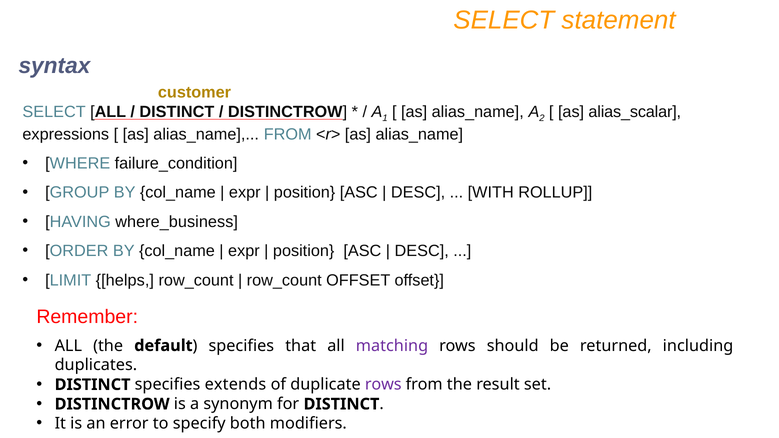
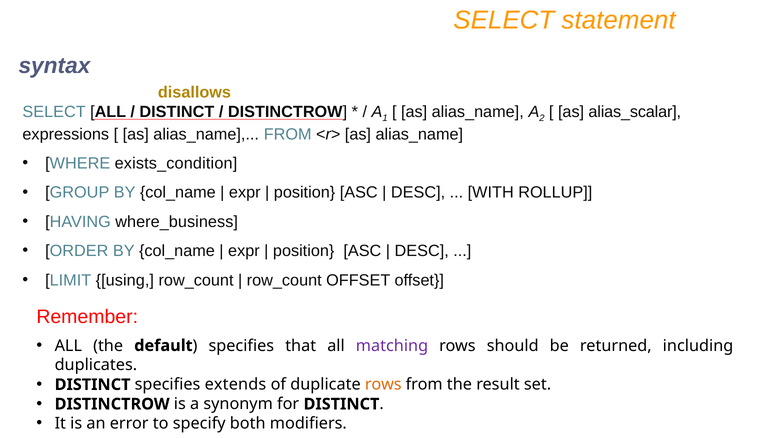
customer: customer -> disallows (194, 93)
failure_condition: failure_condition -> exists_condition (176, 163)
helps: helps -> using (125, 280)
rows colour: purple -> orange (383, 385)
